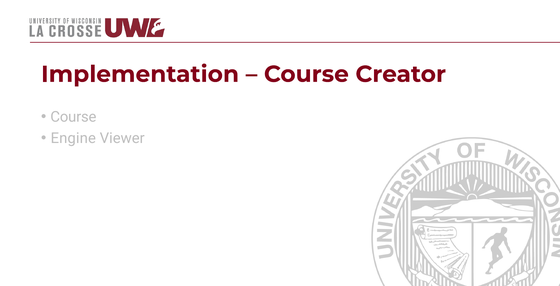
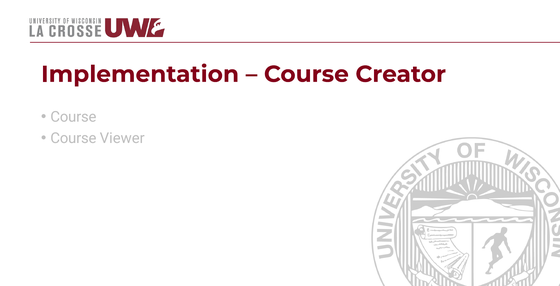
Engine: Engine -> Course (73, 138)
